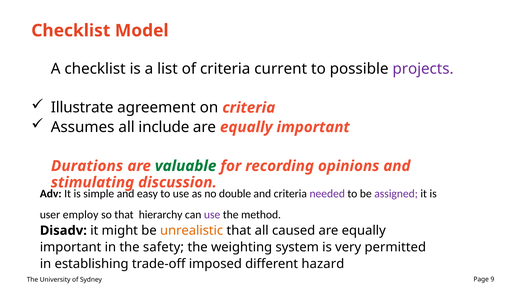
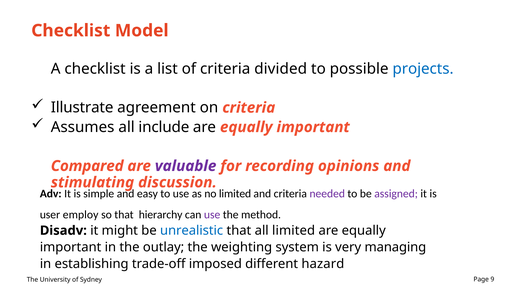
current: current -> divided (281, 69)
projects colour: purple -> blue (423, 69)
Durations: Durations -> Compared (87, 166)
valuable colour: green -> purple (186, 166)
double: double -> limited (235, 194)
unrealistic colour: orange -> blue (192, 231)
all caused: caused -> limited (294, 231)
safety: safety -> outlay (164, 247)
permitted: permitted -> managing (395, 247)
